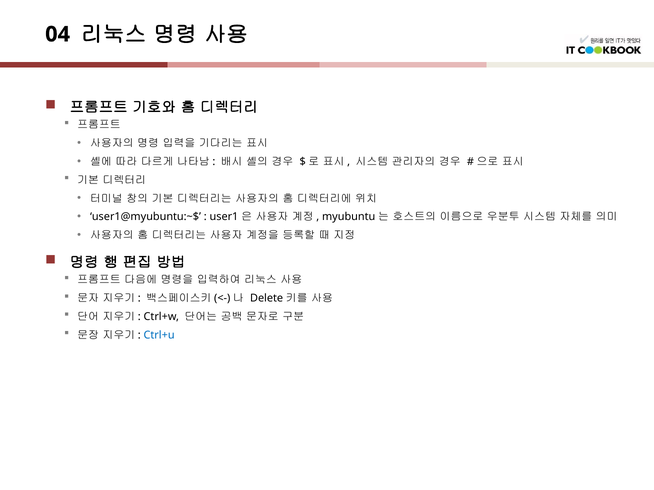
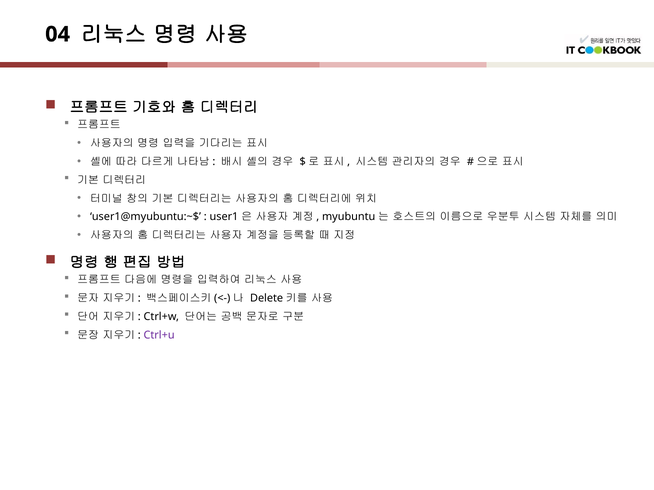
Ctrl+u colour: blue -> purple (159, 335)
